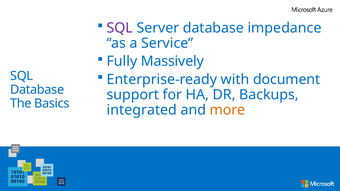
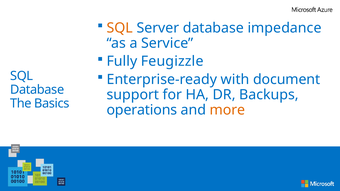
SQL colour: purple -> orange (120, 28)
Massively: Massively -> Feugizzle (172, 61)
integrated: integrated -> operations (142, 110)
